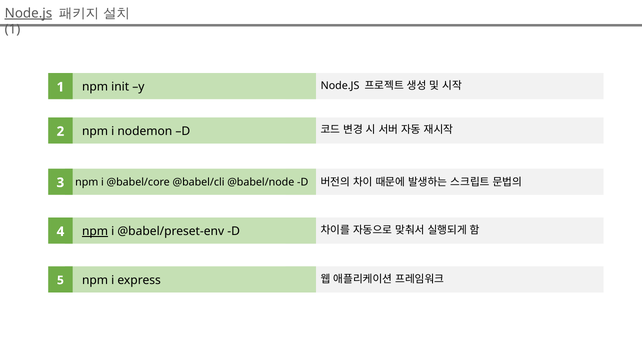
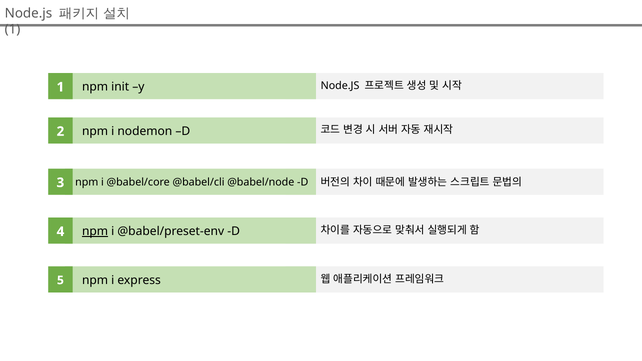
Node.js underline: present -> none (28, 13)
